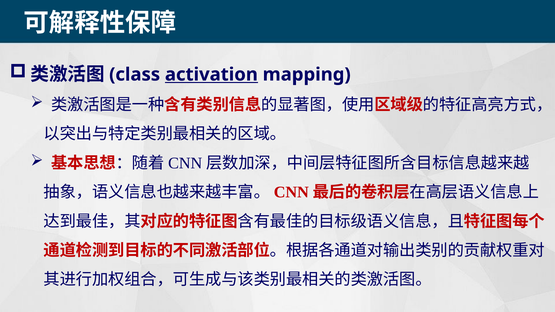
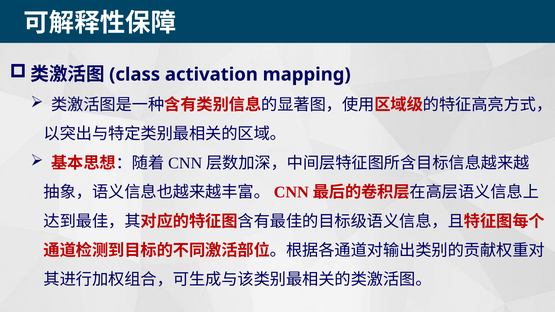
activation underline: present -> none (211, 75)
